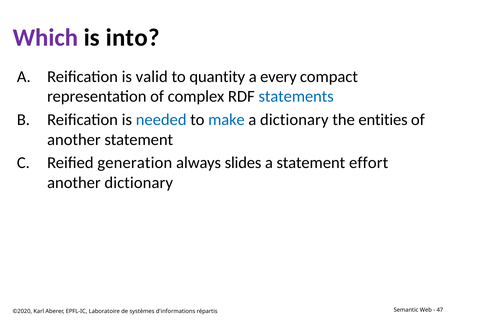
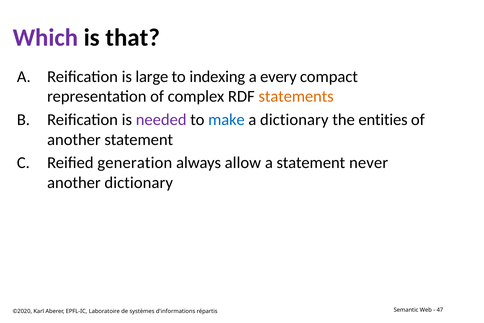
into: into -> that (133, 38)
valid: valid -> large (152, 77)
quantity: quantity -> indexing (217, 77)
statements colour: blue -> orange (296, 96)
needed colour: blue -> purple (161, 120)
slides: slides -> allow (243, 163)
effort: effort -> never (369, 163)
